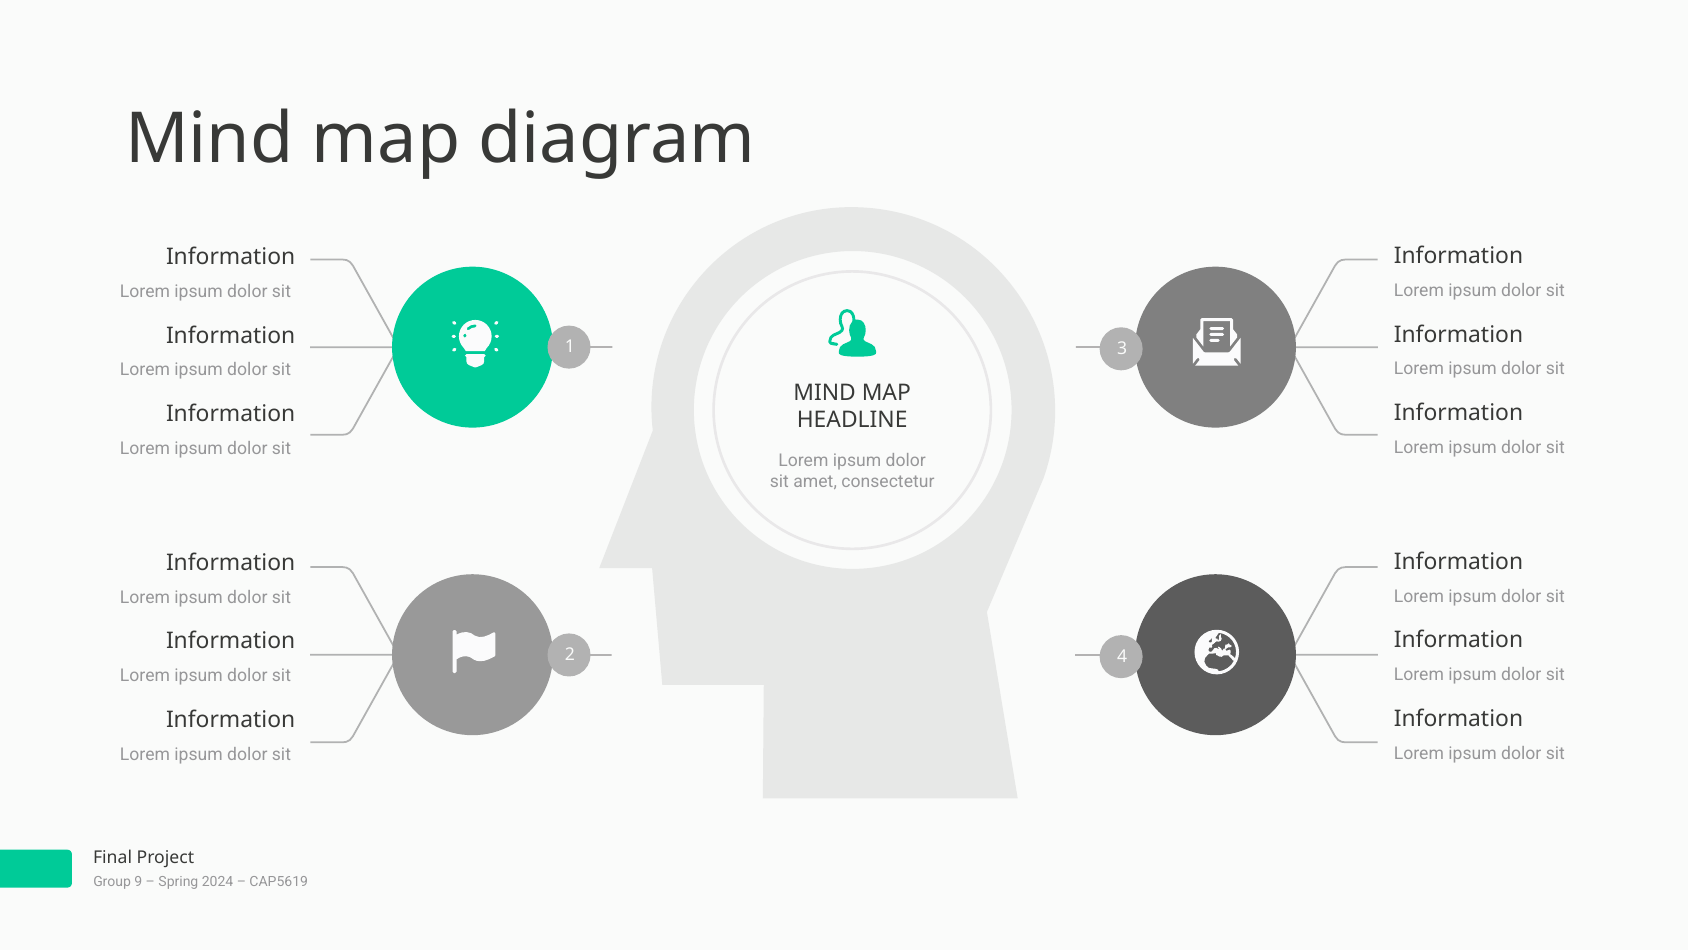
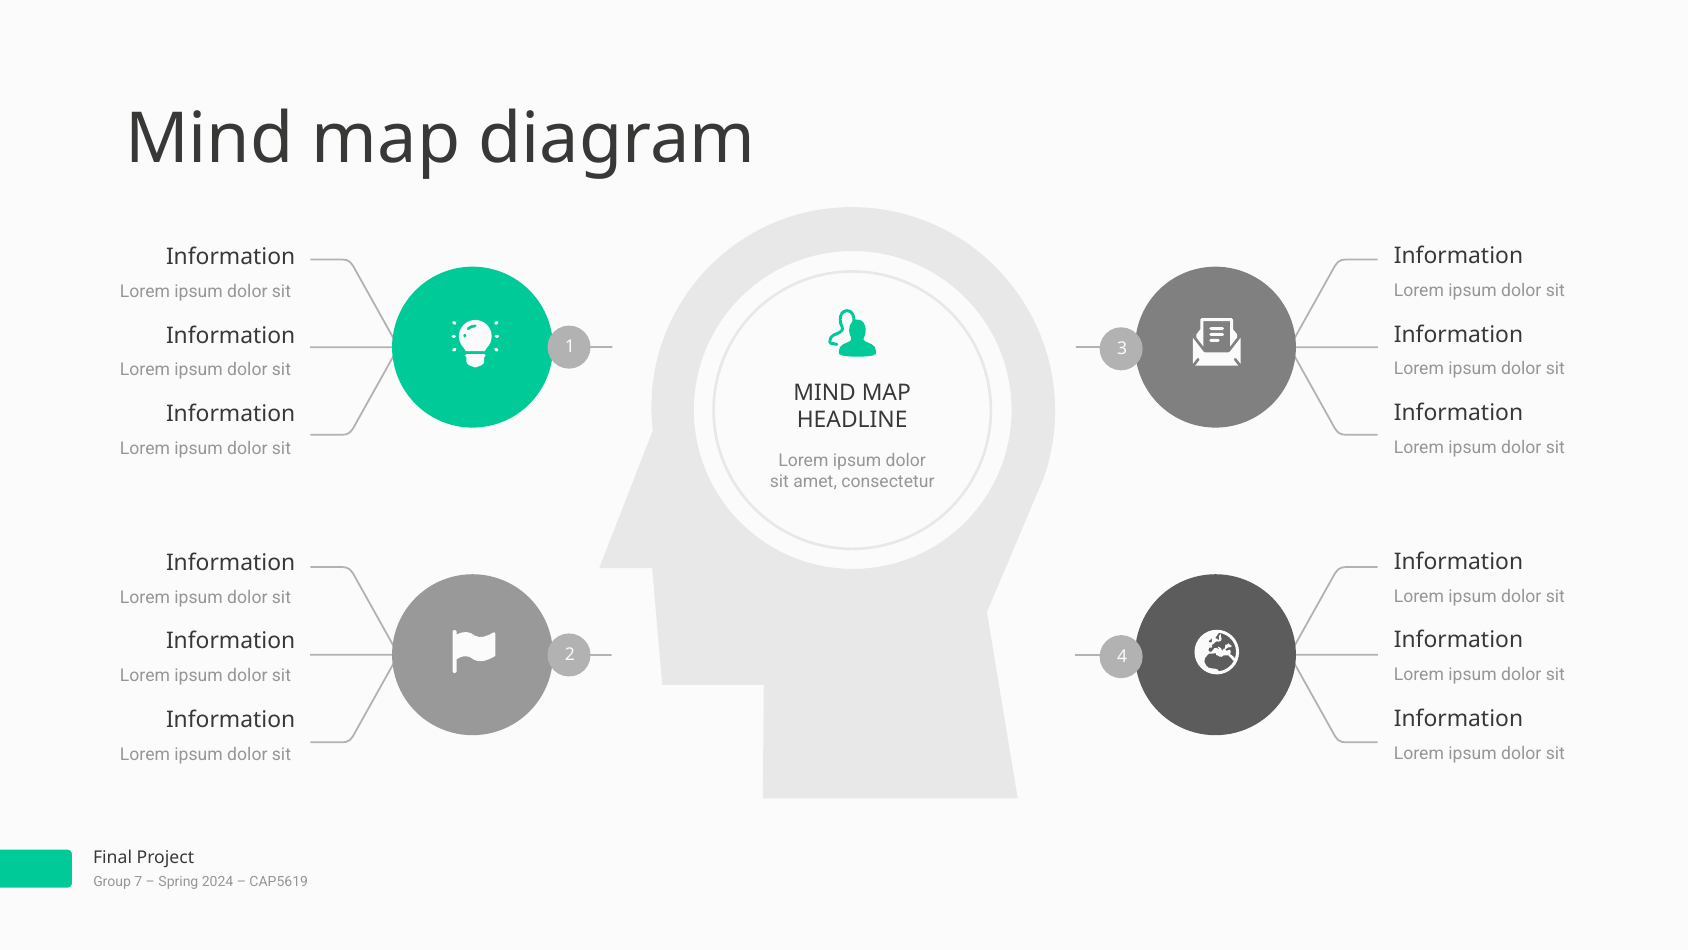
9: 9 -> 7 (138, 882)
